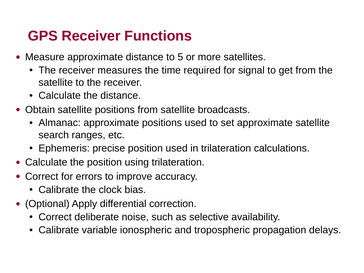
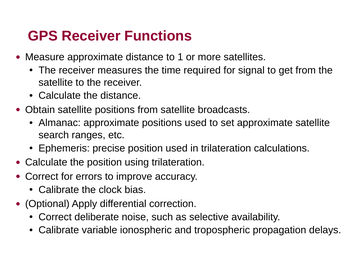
5: 5 -> 1 (180, 57)
